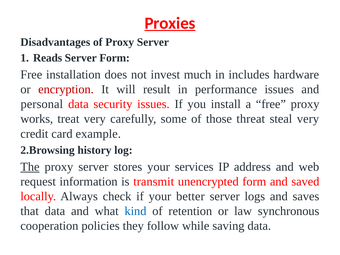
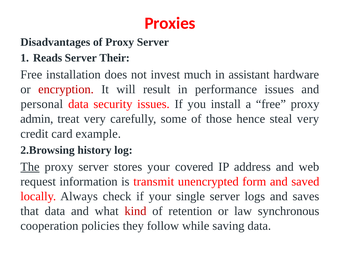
Proxies underline: present -> none (170, 23)
Server Form: Form -> Their (115, 58)
includes: includes -> assistant (249, 75)
works: works -> admin (37, 119)
threat: threat -> hence (251, 119)
services: services -> covered (194, 167)
better: better -> single (191, 196)
kind colour: blue -> red (135, 211)
